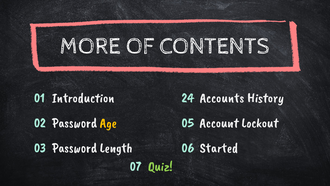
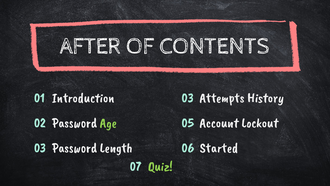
MORE: MORE -> AFTER (91, 46)
Introduction 24: 24 -> 03 (188, 98)
Accounts: Accounts -> Attempts (222, 98)
Age colour: yellow -> light green (108, 122)
